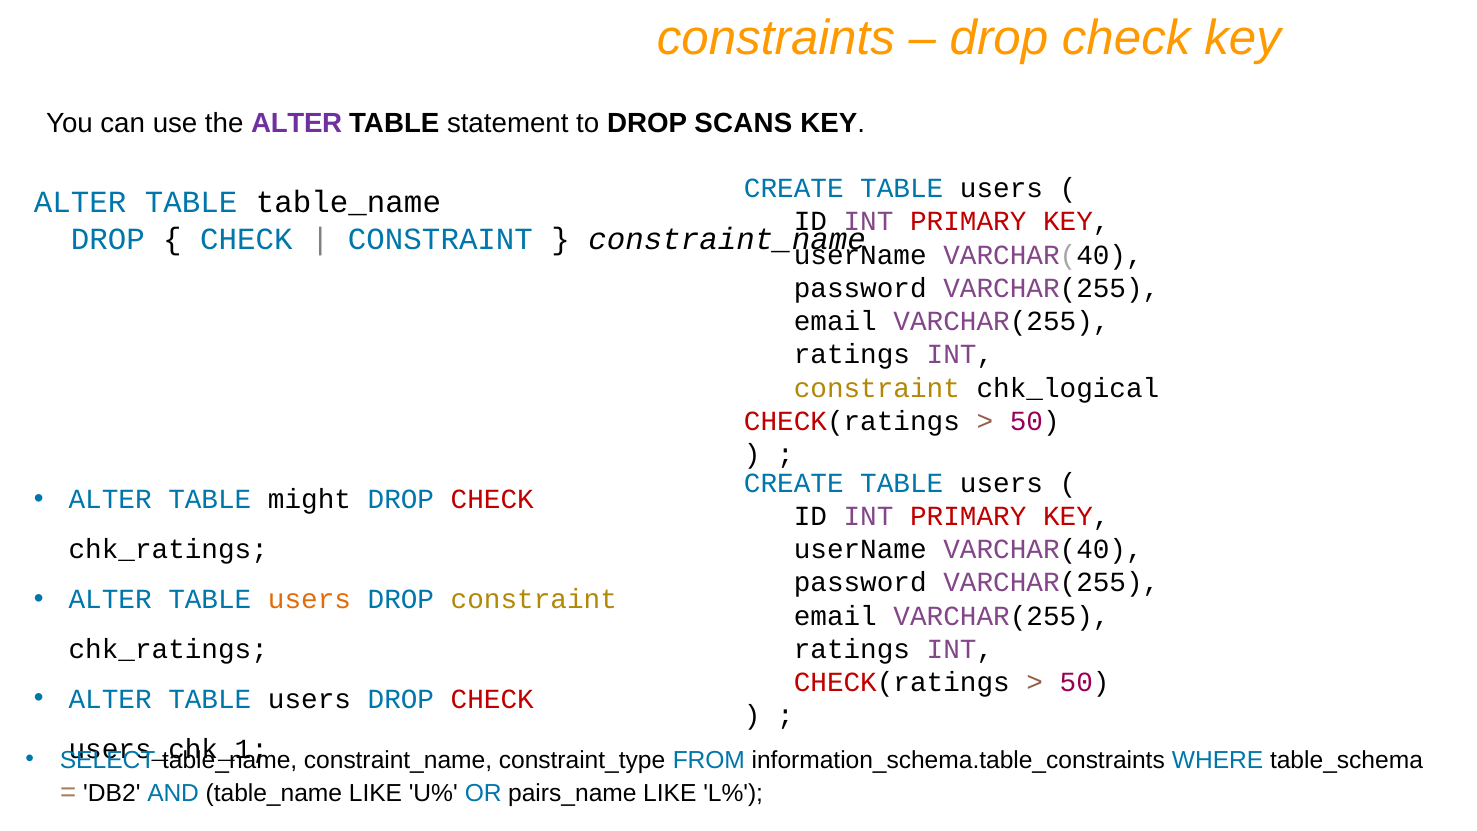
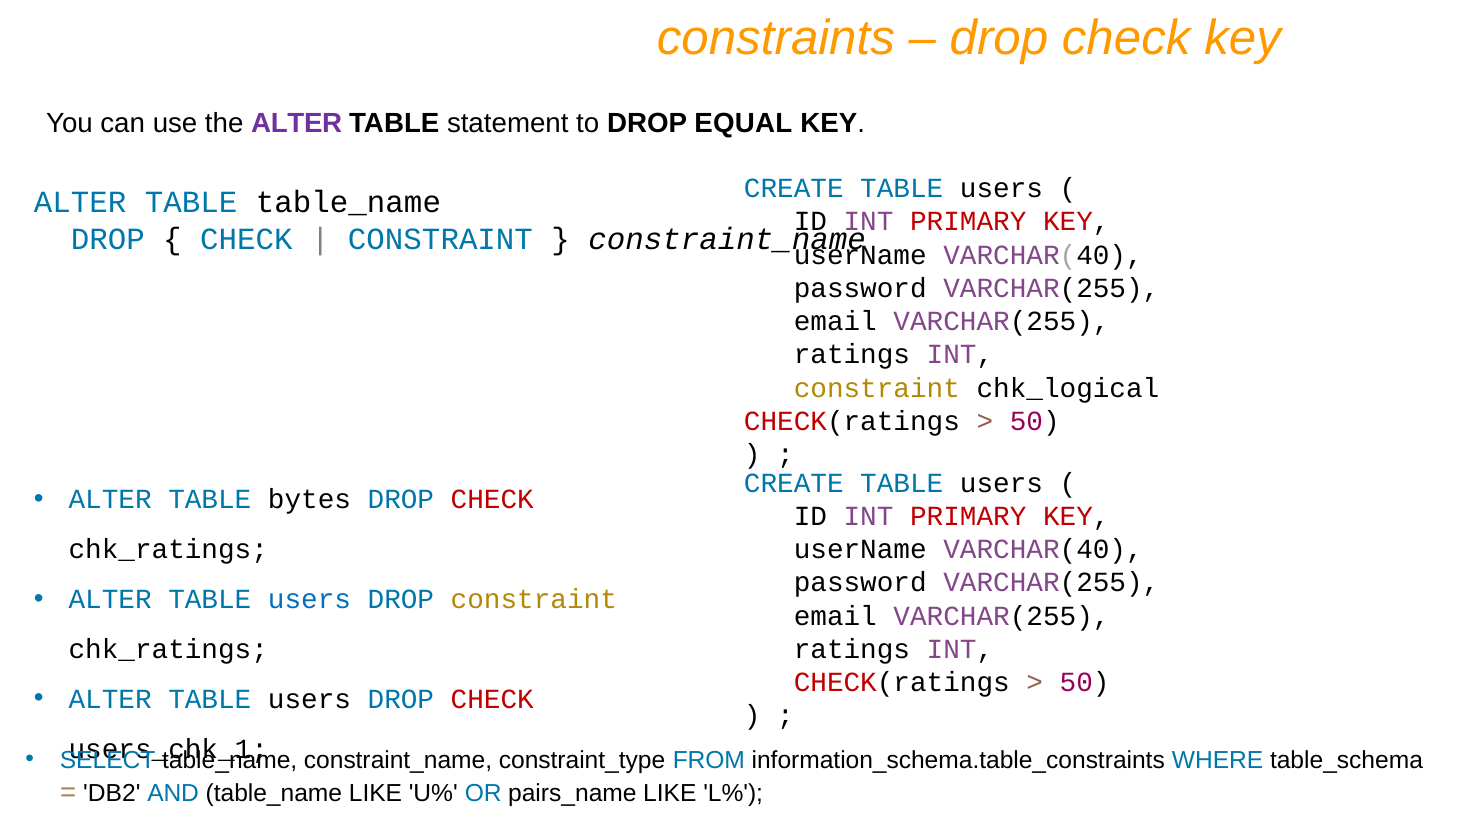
SCANS: SCANS -> EQUAL (743, 123)
might: might -> bytes (309, 500)
users colour: orange -> blue (309, 599)
